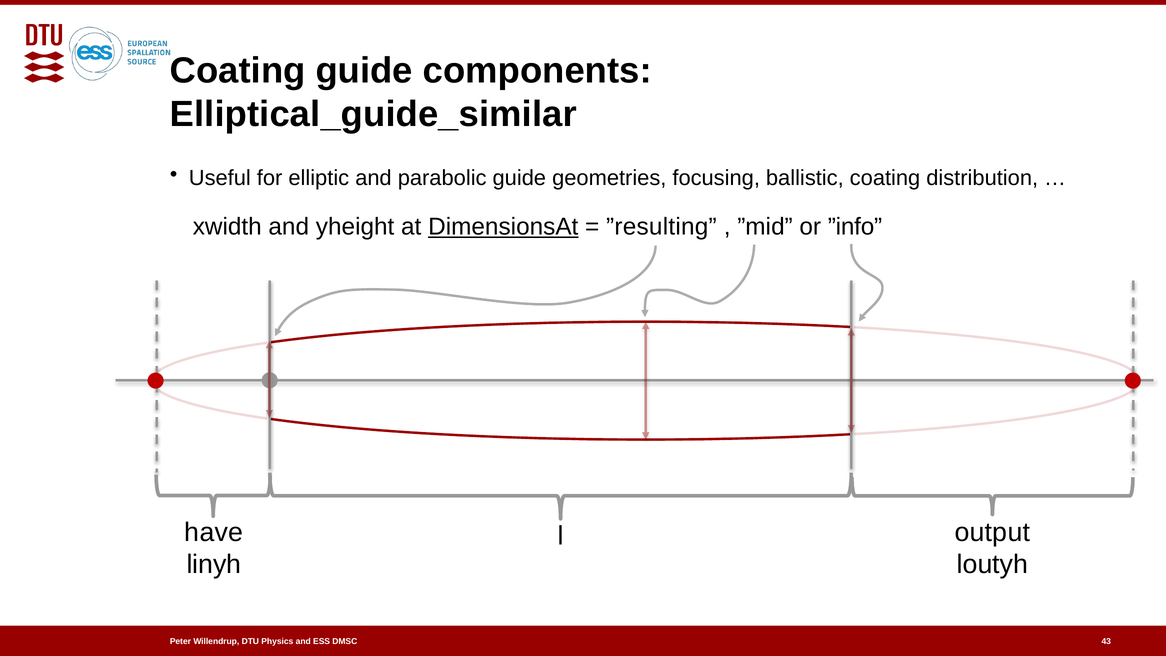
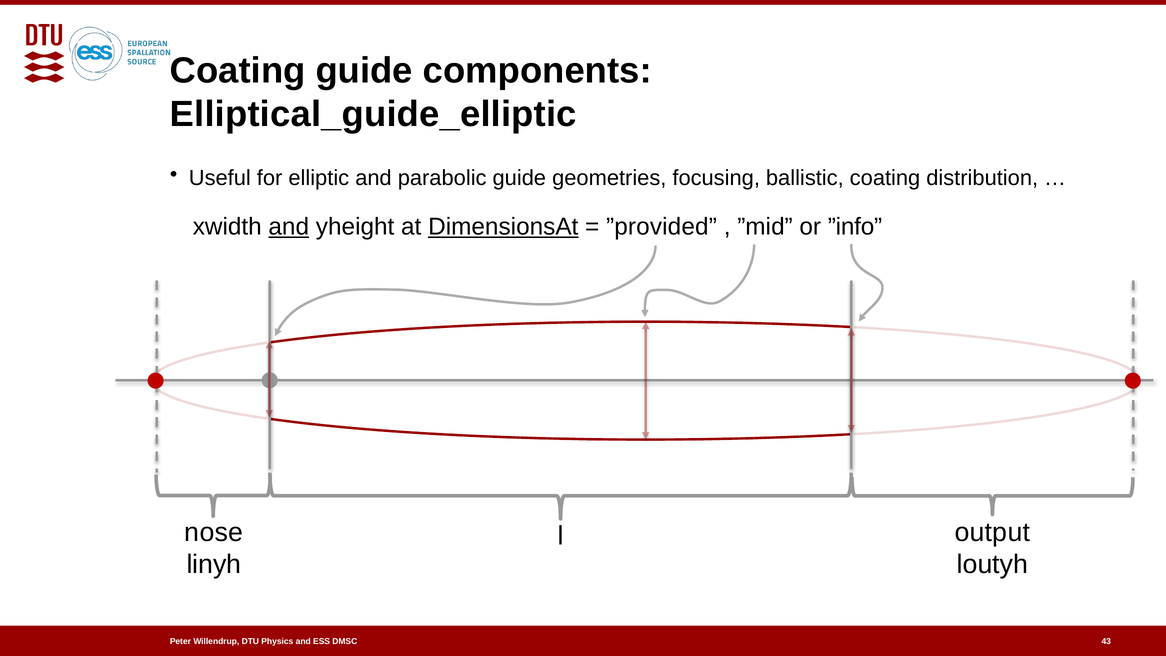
Elliptical_guide_similar: Elliptical_guide_similar -> Elliptical_guide_elliptic (373, 115)
and underline: none -> present (289, 227)
”resulting: ”resulting -> ”provided (661, 227)
have: have -> nose (214, 533)
